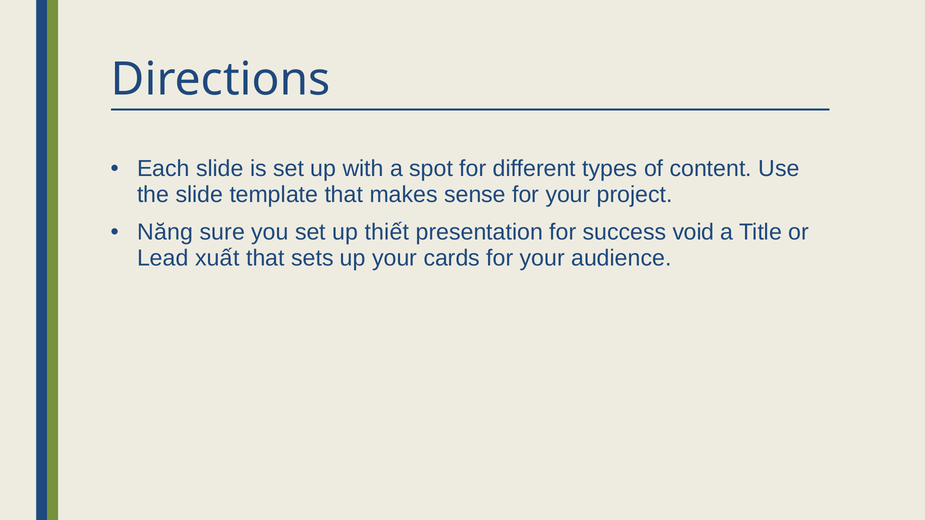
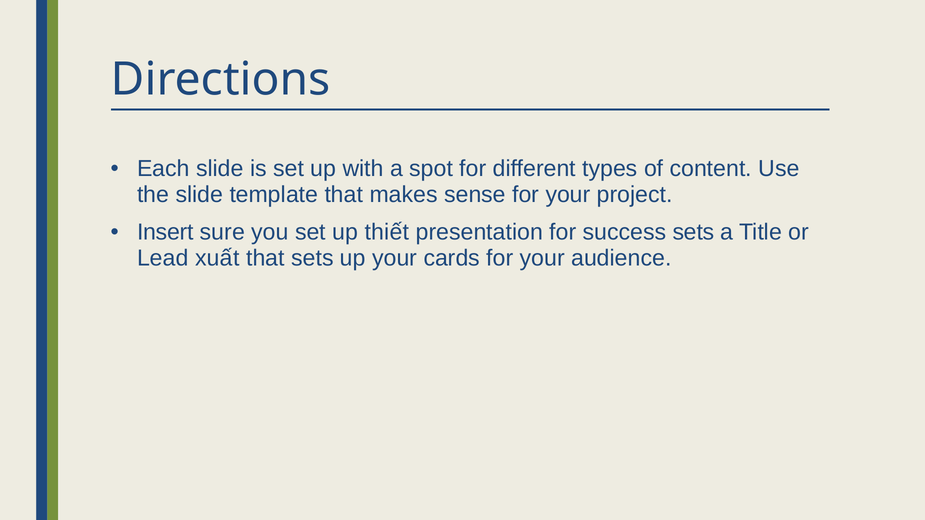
Năng: Năng -> Insert (165, 232)
success void: void -> sets (693, 232)
